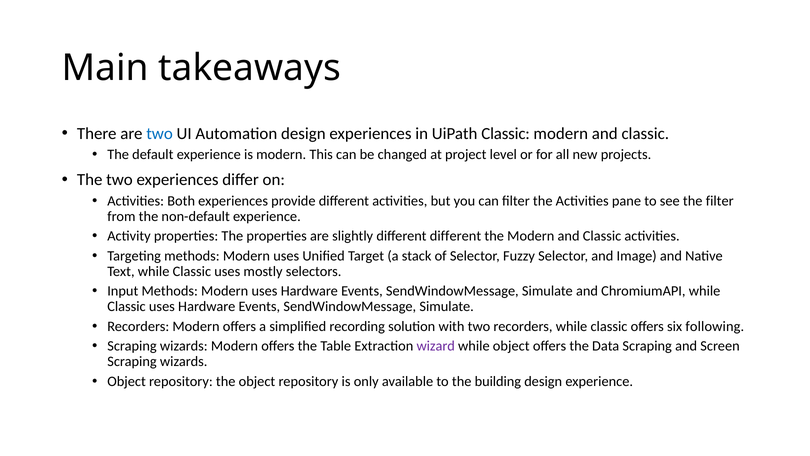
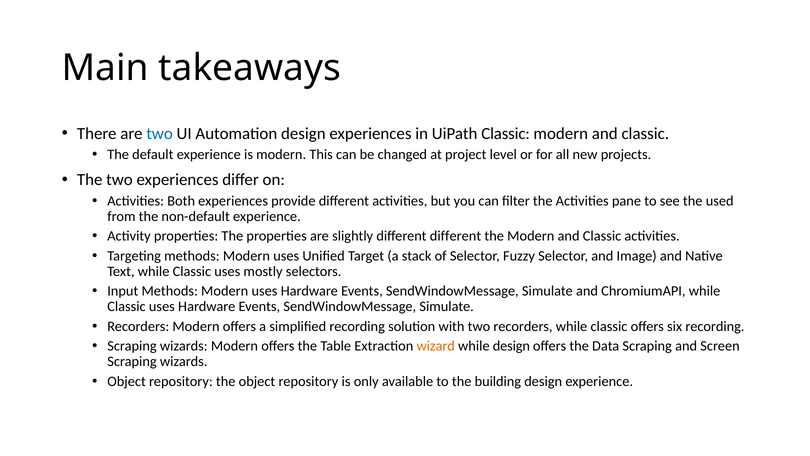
the filter: filter -> used (720, 201)
six following: following -> recording (715, 326)
wizard colour: purple -> orange (436, 346)
while object: object -> design (511, 346)
